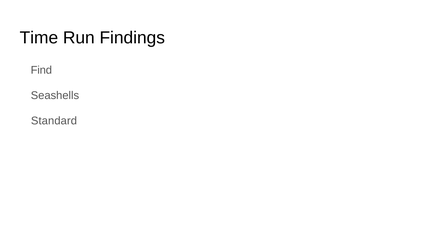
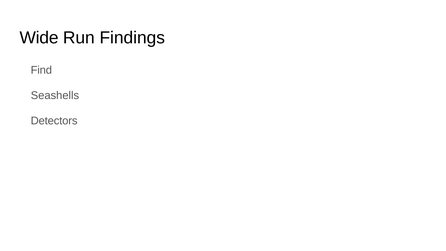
Time: Time -> Wide (39, 38)
Standard: Standard -> Detectors (54, 121)
